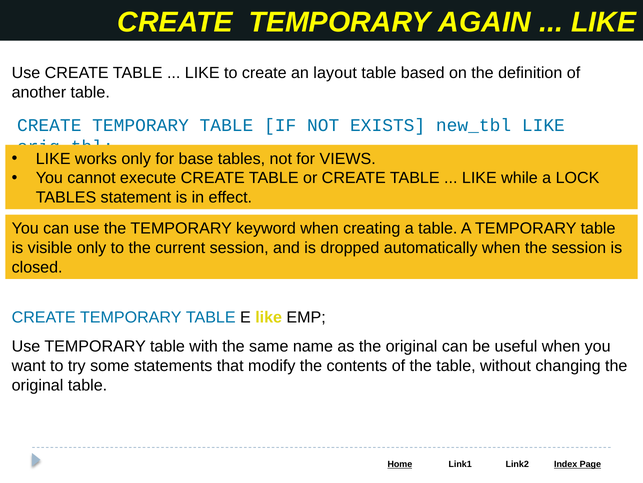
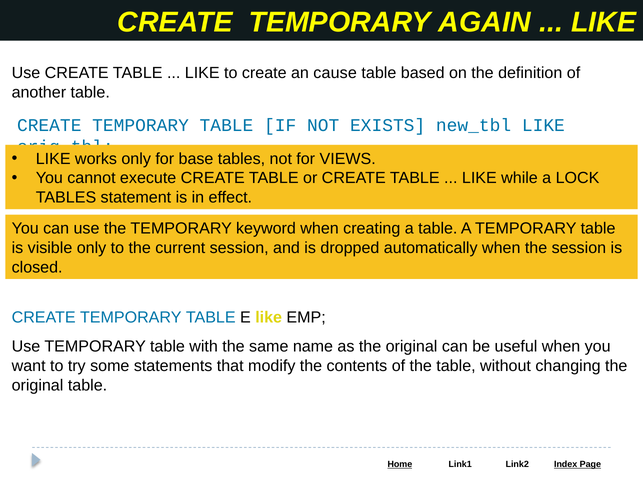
layout: layout -> cause (335, 73)
